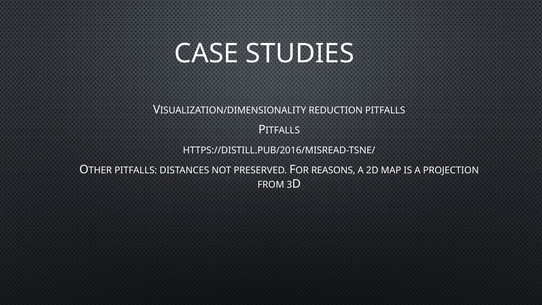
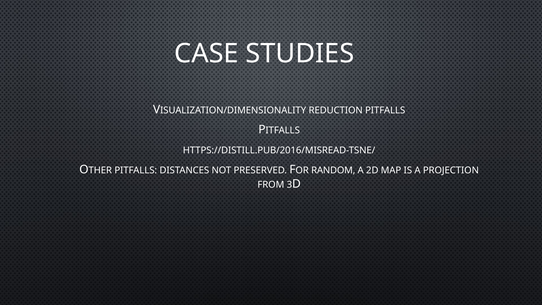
REASONS: REASONS -> RANDOM (333, 170)
